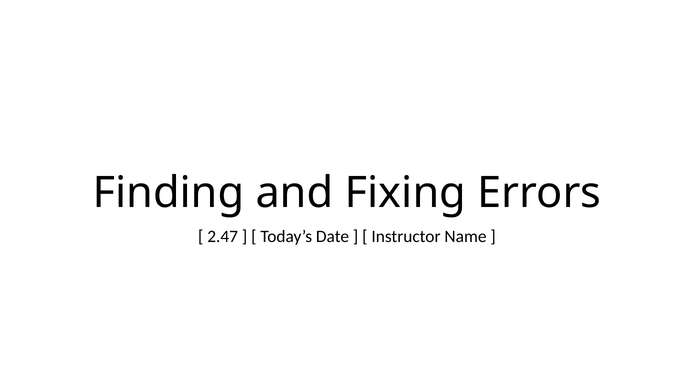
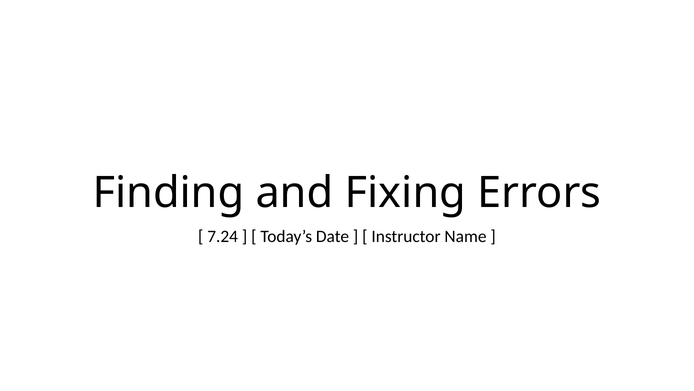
2.47: 2.47 -> 7.24 (223, 236)
